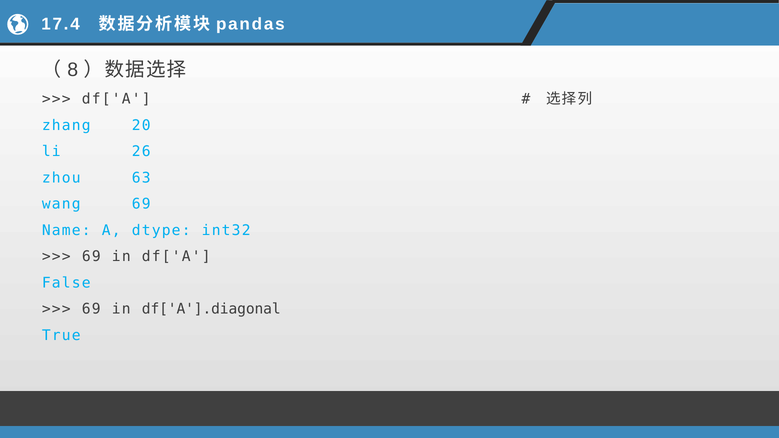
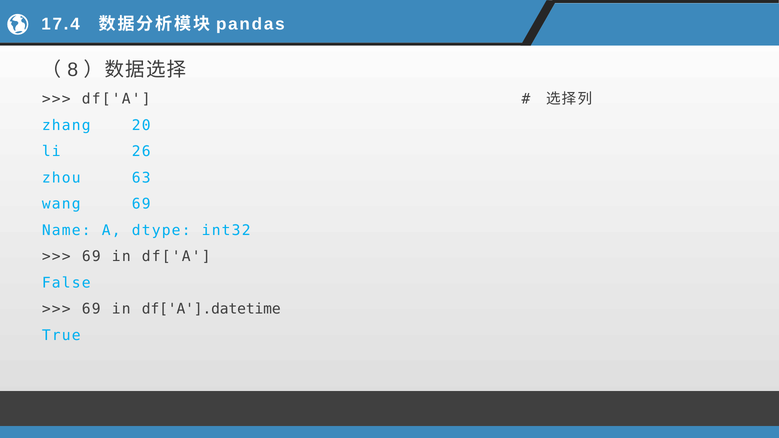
df['A'].diagonal: df['A'].diagonal -> df['A'].datetime (211, 309)
